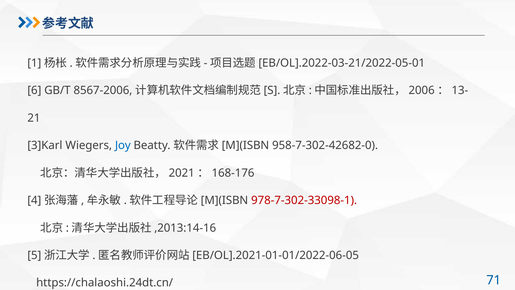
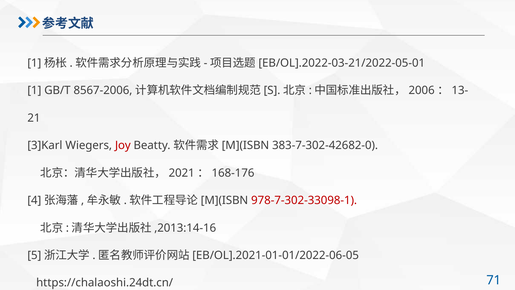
6: 6 -> 1 (34, 90)
Joy colour: blue -> red (123, 145)
958-7-302-42682-0: 958-7-302-42682-0 -> 383-7-302-42682-0 (325, 145)
